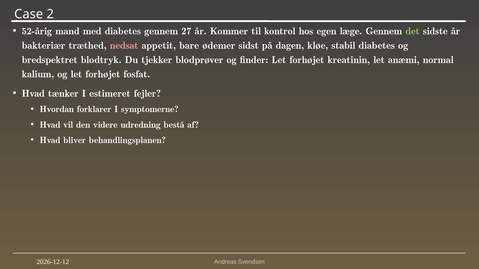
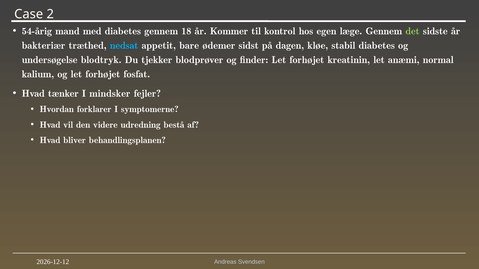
52-årig: 52-årig -> 54-årig (37, 31)
27: 27 -> 18 (186, 31)
nedsat colour: pink -> light blue (124, 45)
bredspektret: bredspektret -> undersøgelse (50, 60)
estimeret: estimeret -> mindsker (110, 94)
